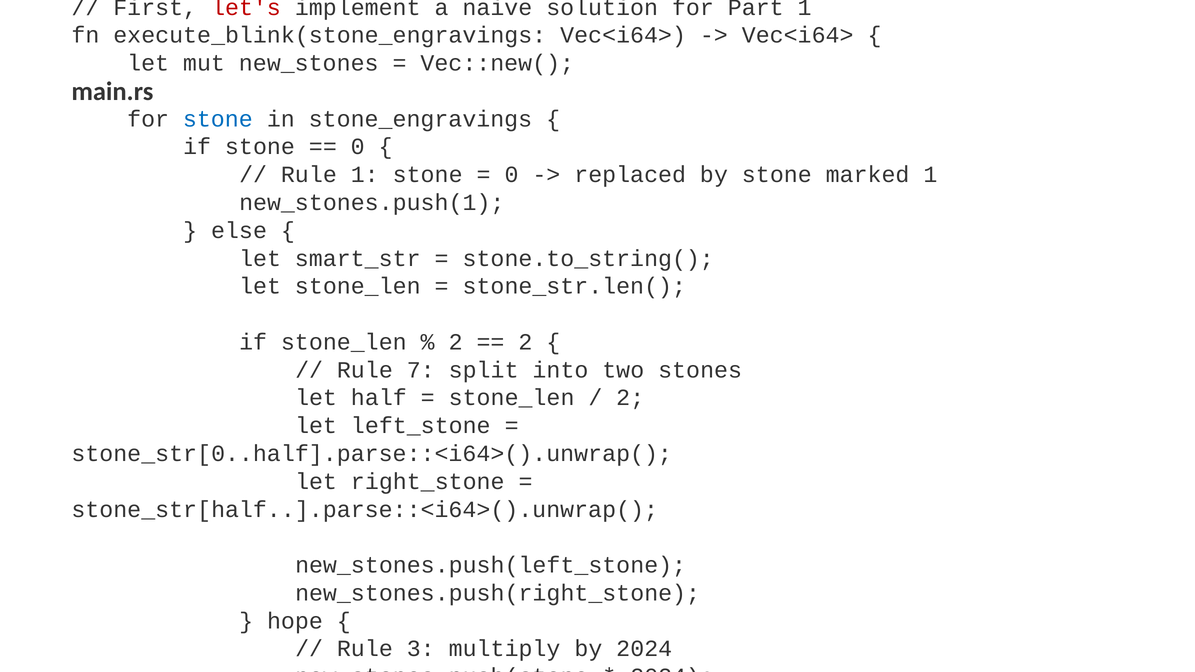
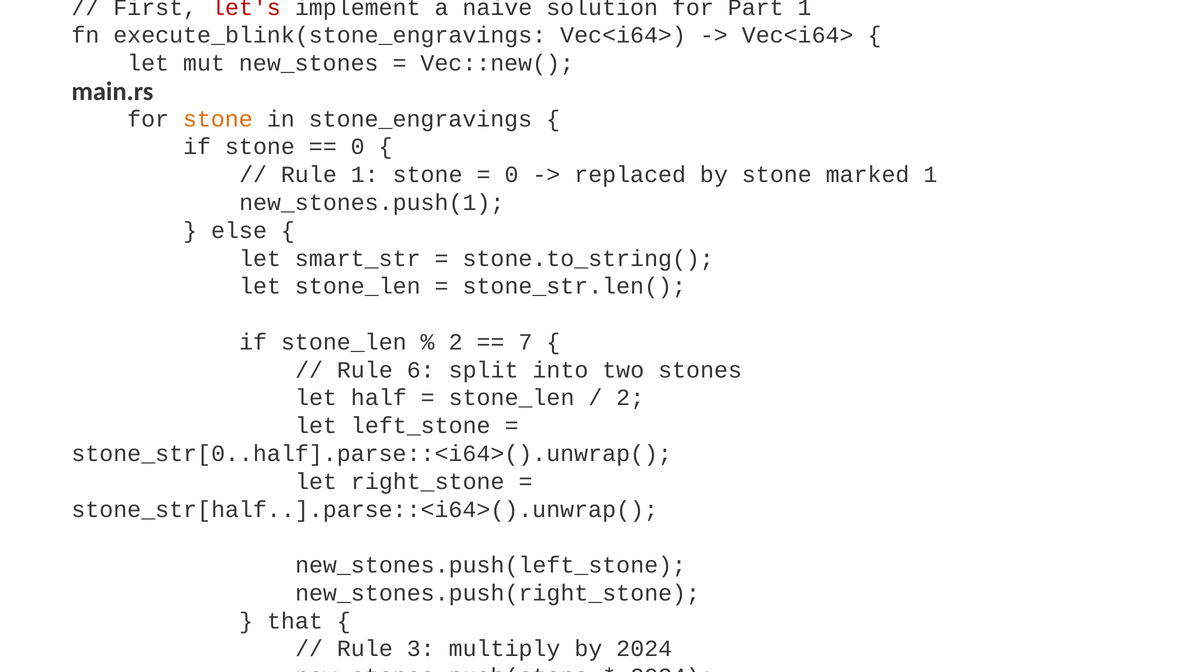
stone colour: blue -> orange (218, 119)
2: 2 -> 7 (525, 342)
7: 7 -> 6 (421, 370)
hope: hope -> that (295, 621)
